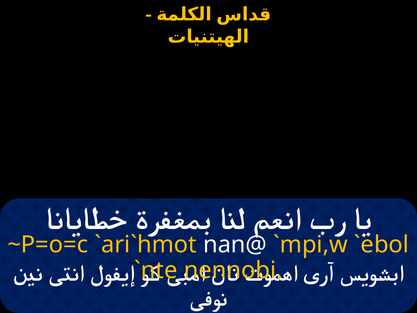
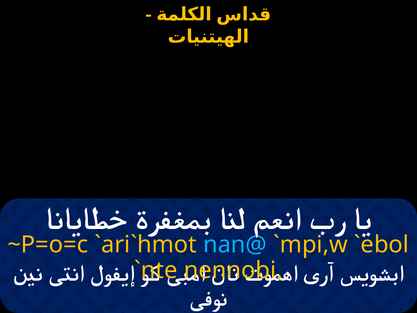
nan@ colour: white -> light blue (235, 244)
